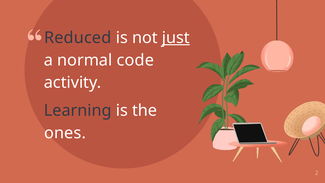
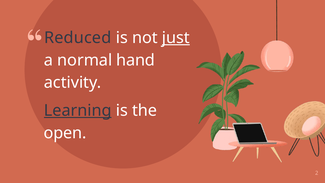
code: code -> hand (136, 60)
Learning underline: none -> present (78, 110)
ones: ones -> open (65, 133)
